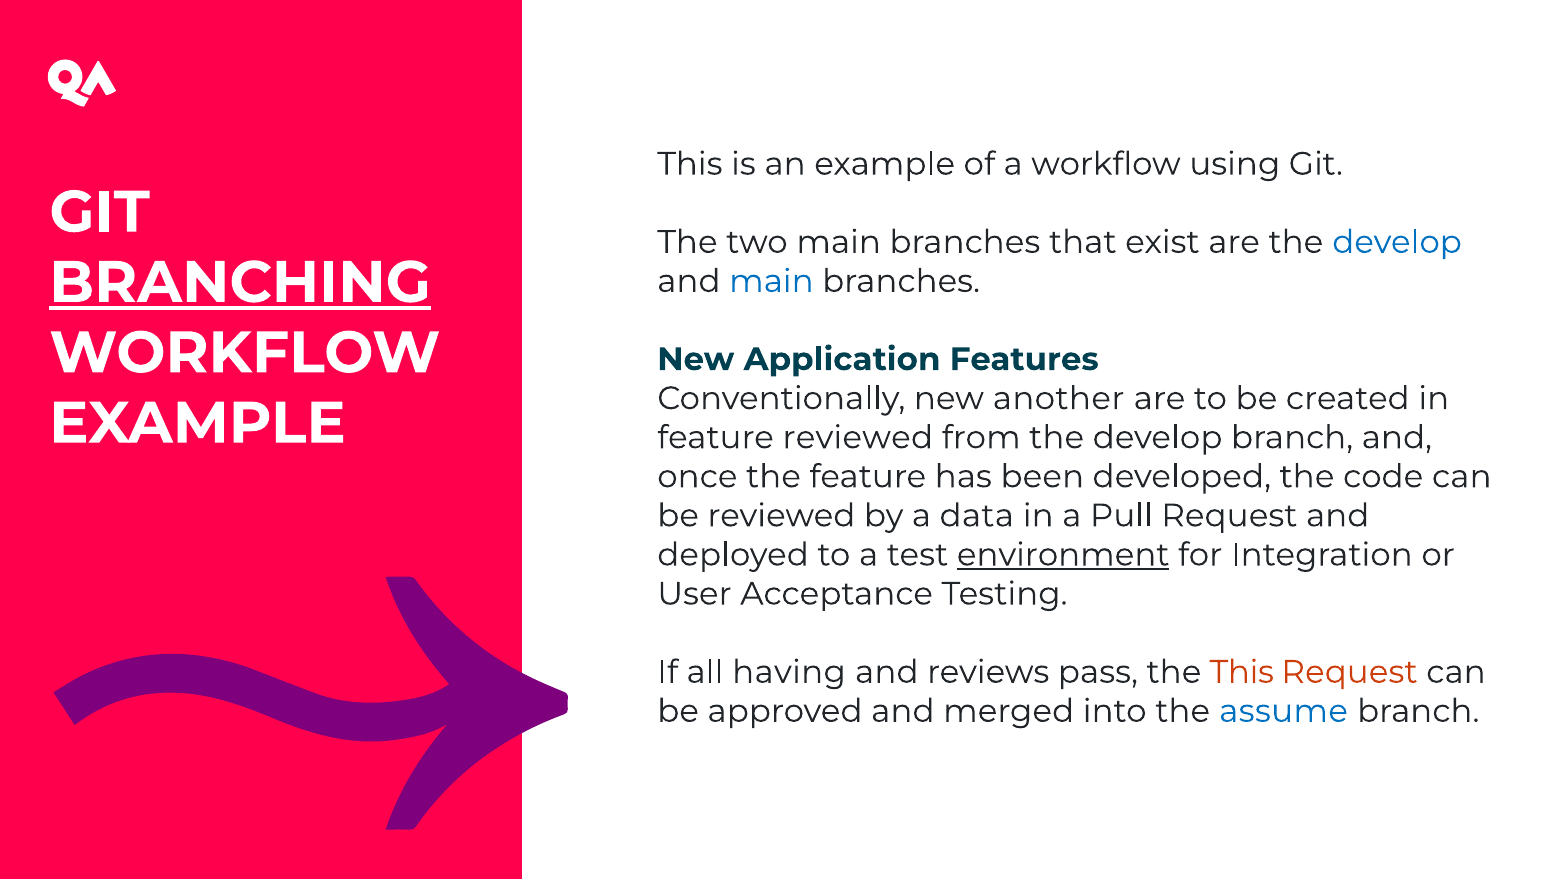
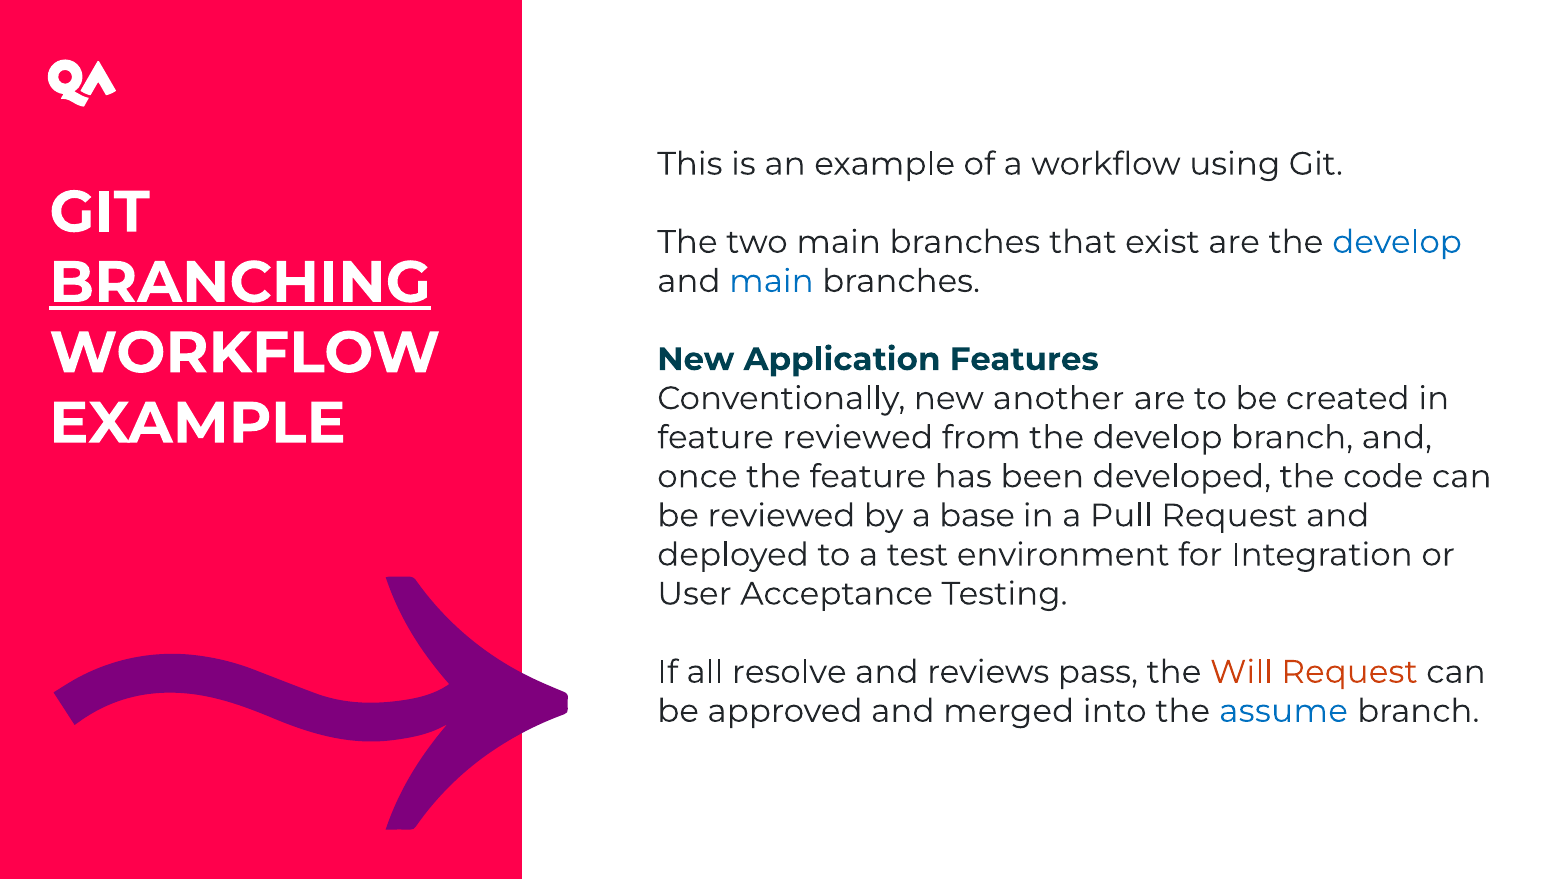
data: data -> base (977, 516)
environment underline: present -> none (1063, 555)
having: having -> resolve (789, 672)
the This: This -> Will (1242, 672)
